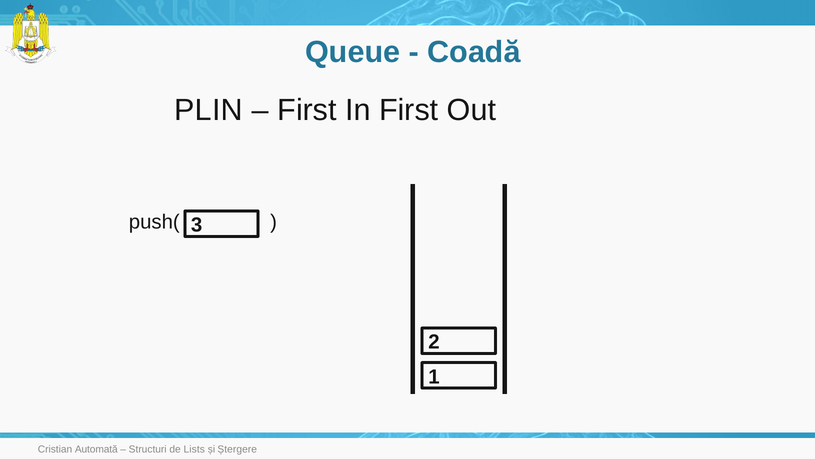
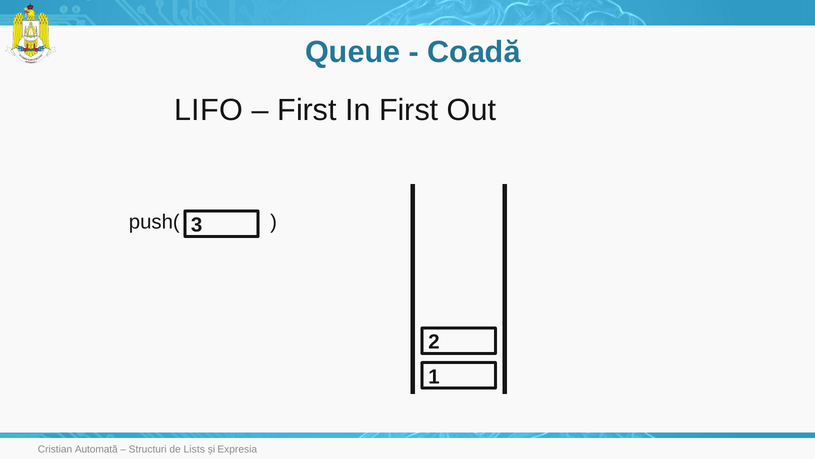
PLIN: PLIN -> LIFO (208, 110)
Ștergere: Ștergere -> Expresia (237, 449)
